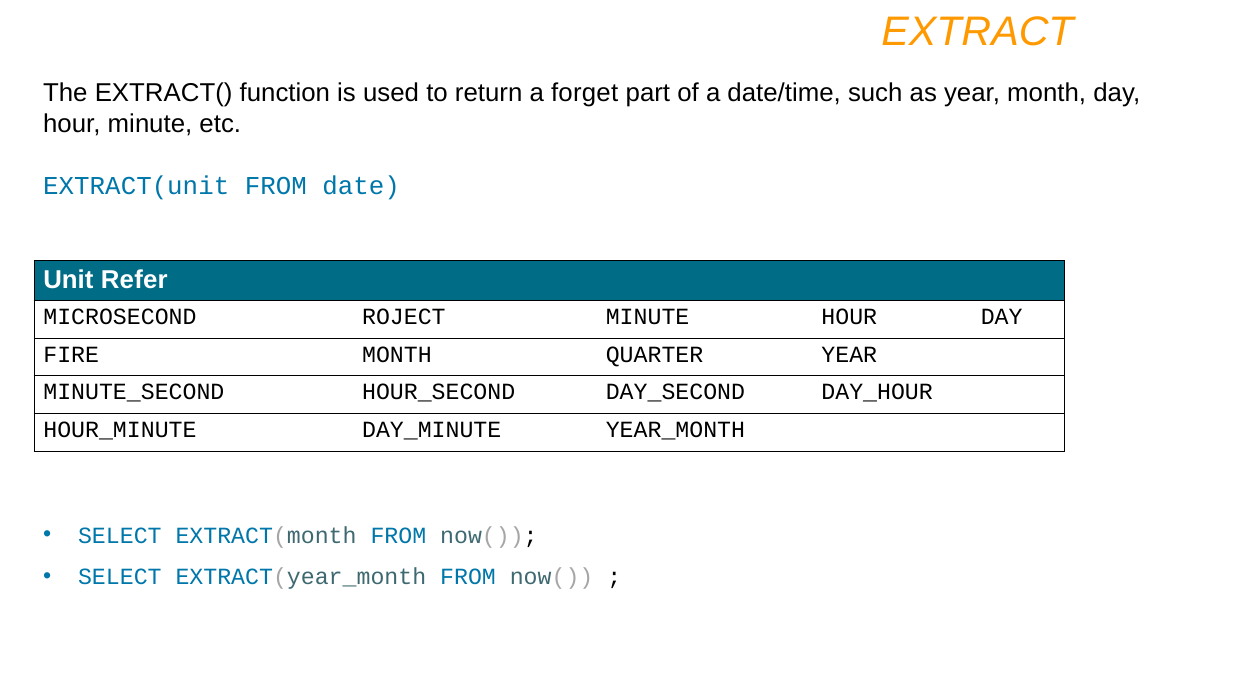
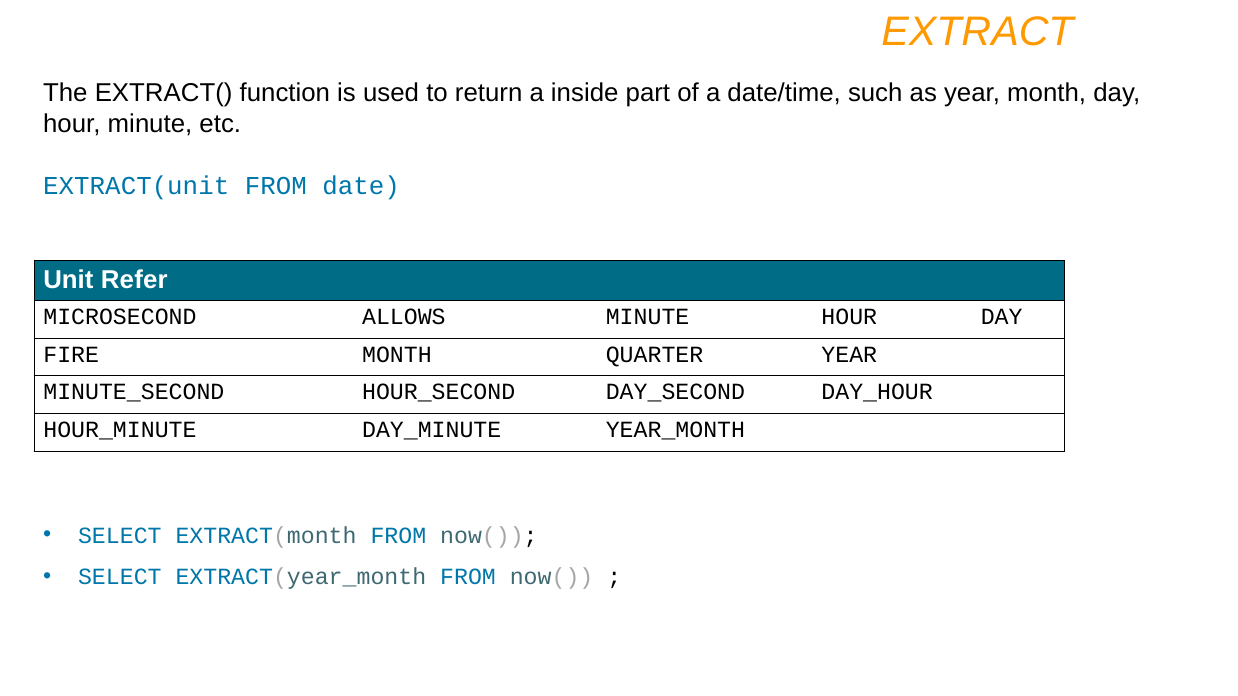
forget: forget -> inside (585, 93)
ROJECT: ROJECT -> ALLOWS (404, 317)
